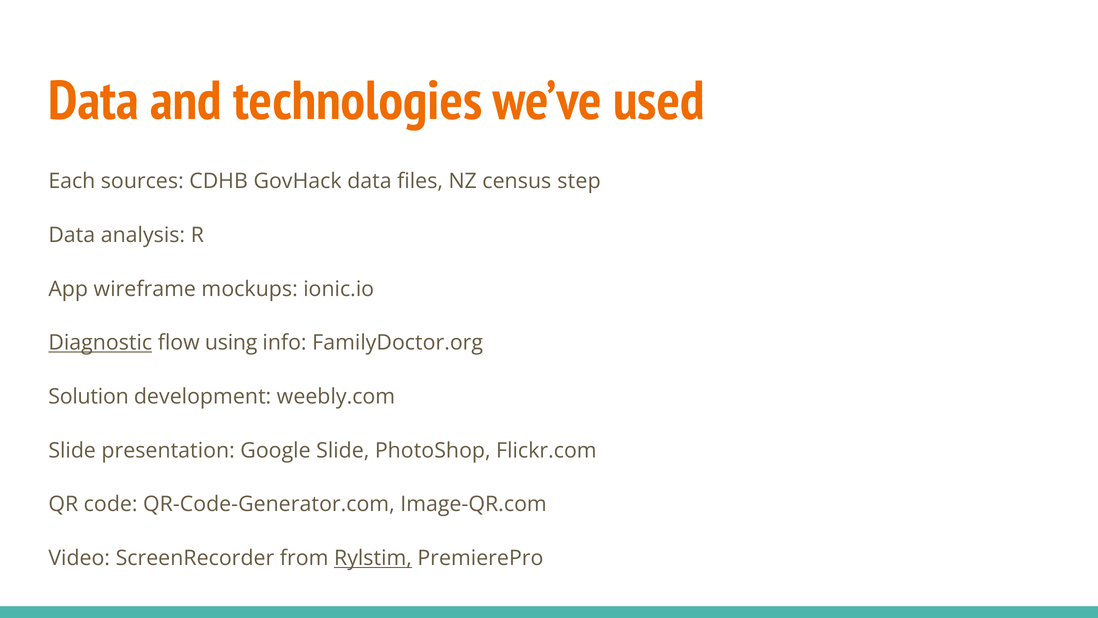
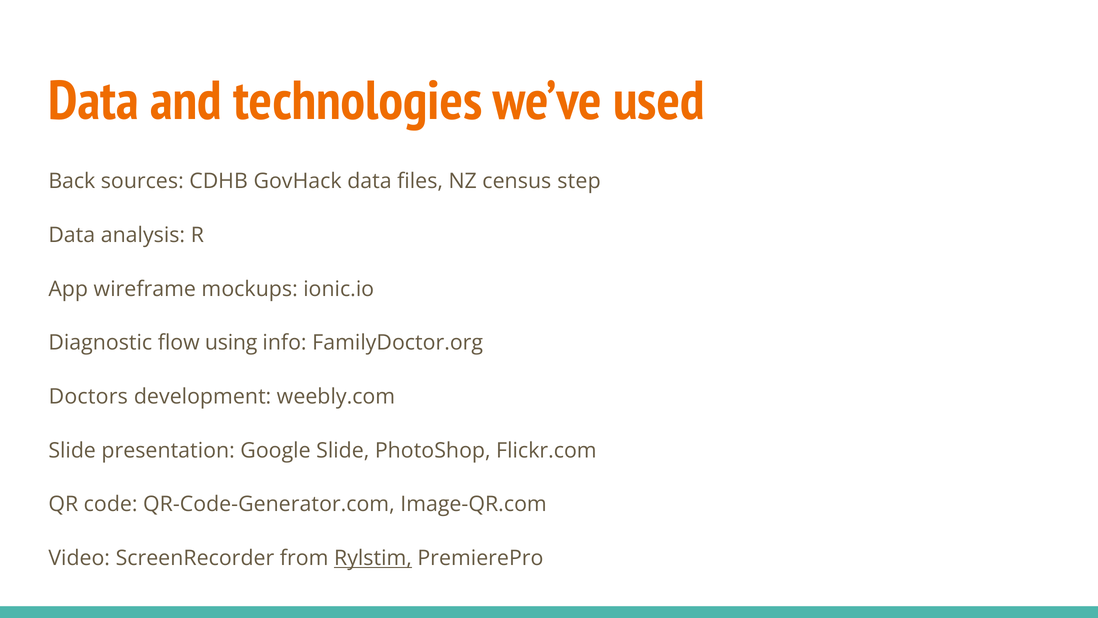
Each: Each -> Back (72, 181)
Diagnostic underline: present -> none (100, 343)
Solution: Solution -> Doctors (88, 396)
